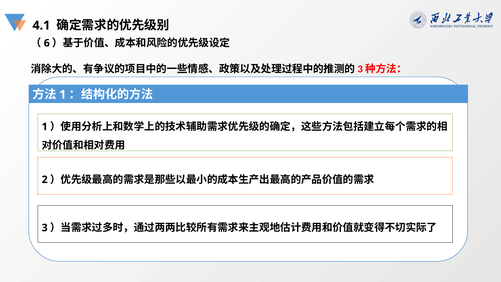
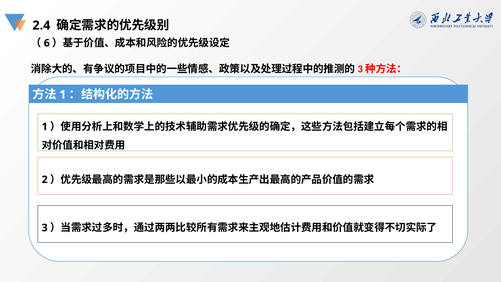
4.1: 4.1 -> 2.4 (41, 25)
